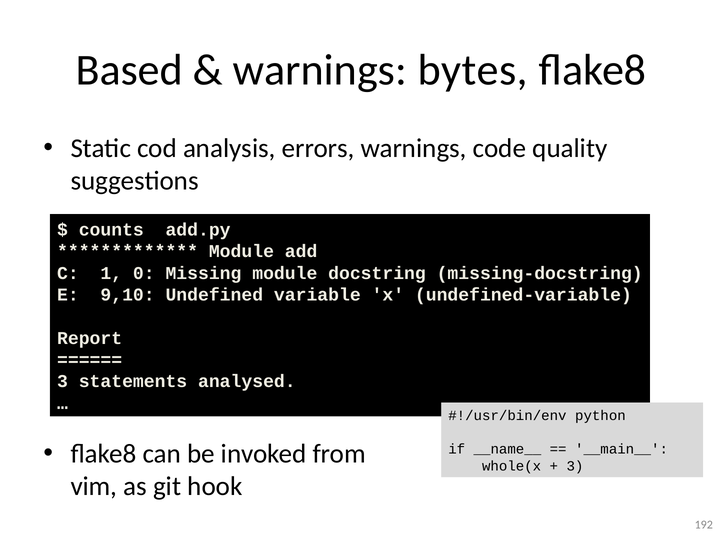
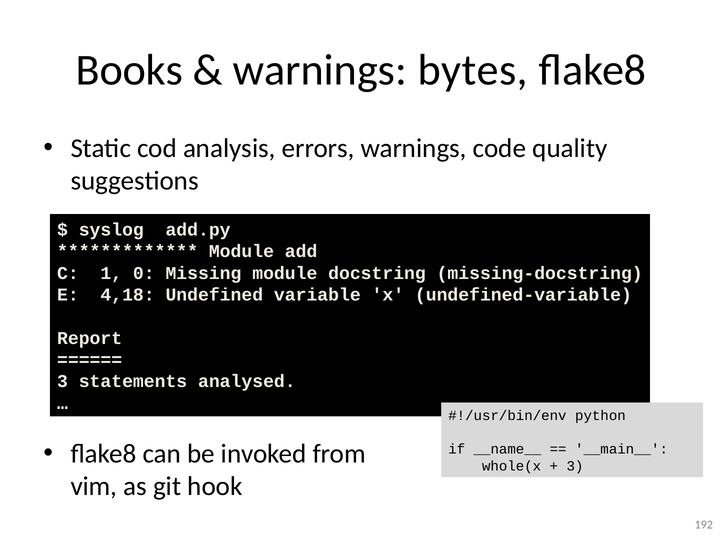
Based: Based -> Books (129, 70)
counts: counts -> syslog (111, 230)
9,10: 9,10 -> 4,18 (128, 295)
